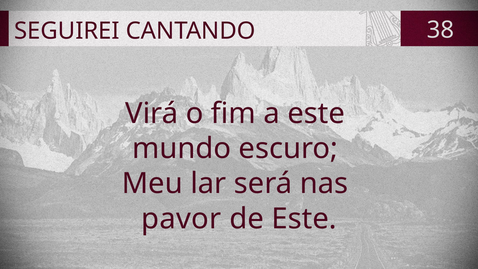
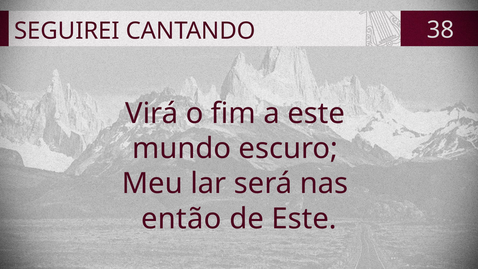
pavor: pavor -> então (181, 219)
